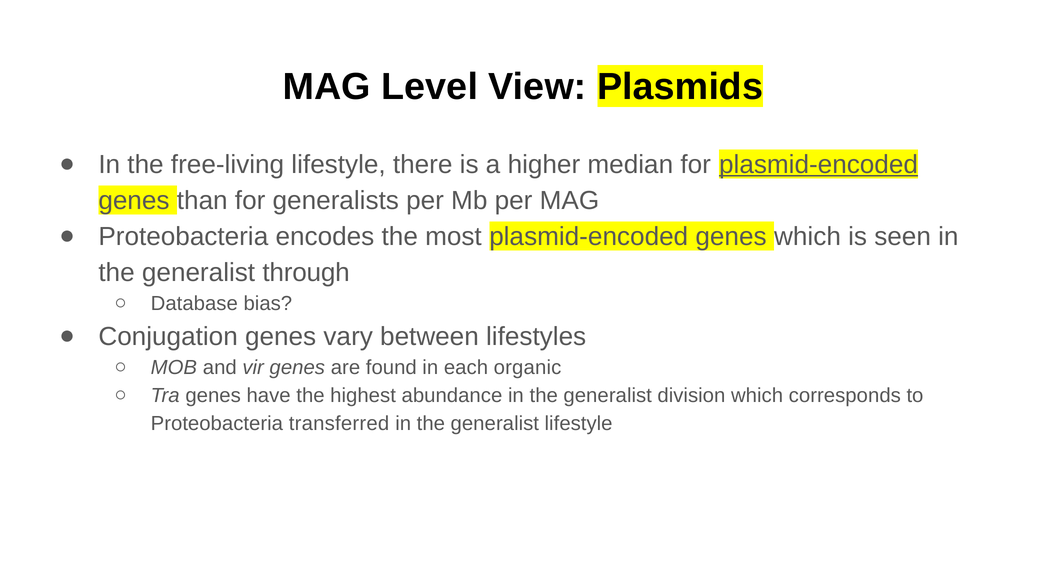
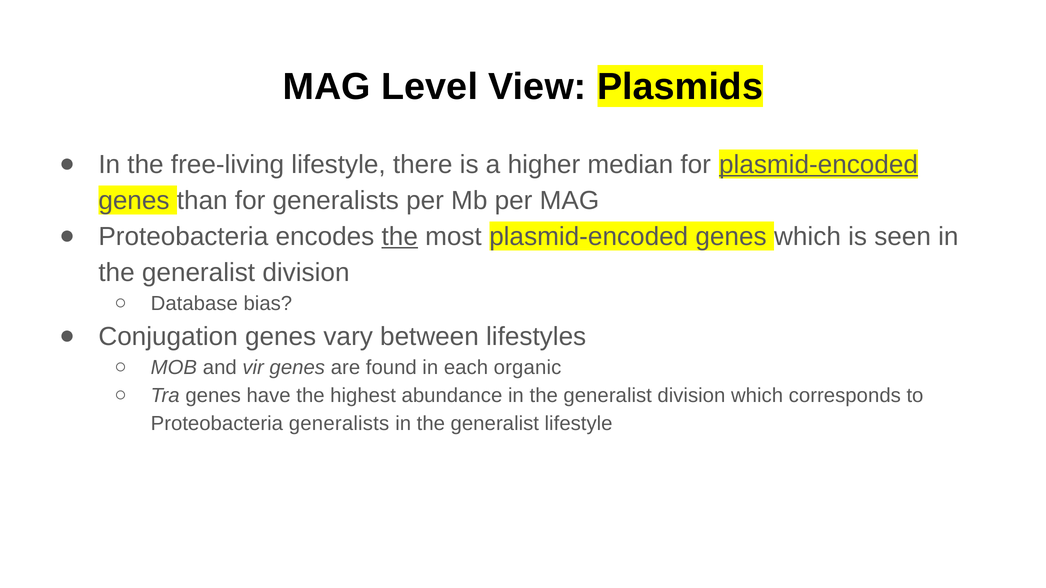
the underline: none -> present (400, 237)
through: through -> division (306, 273)
Proteobacteria transferred: transferred -> generalists (339, 424)
